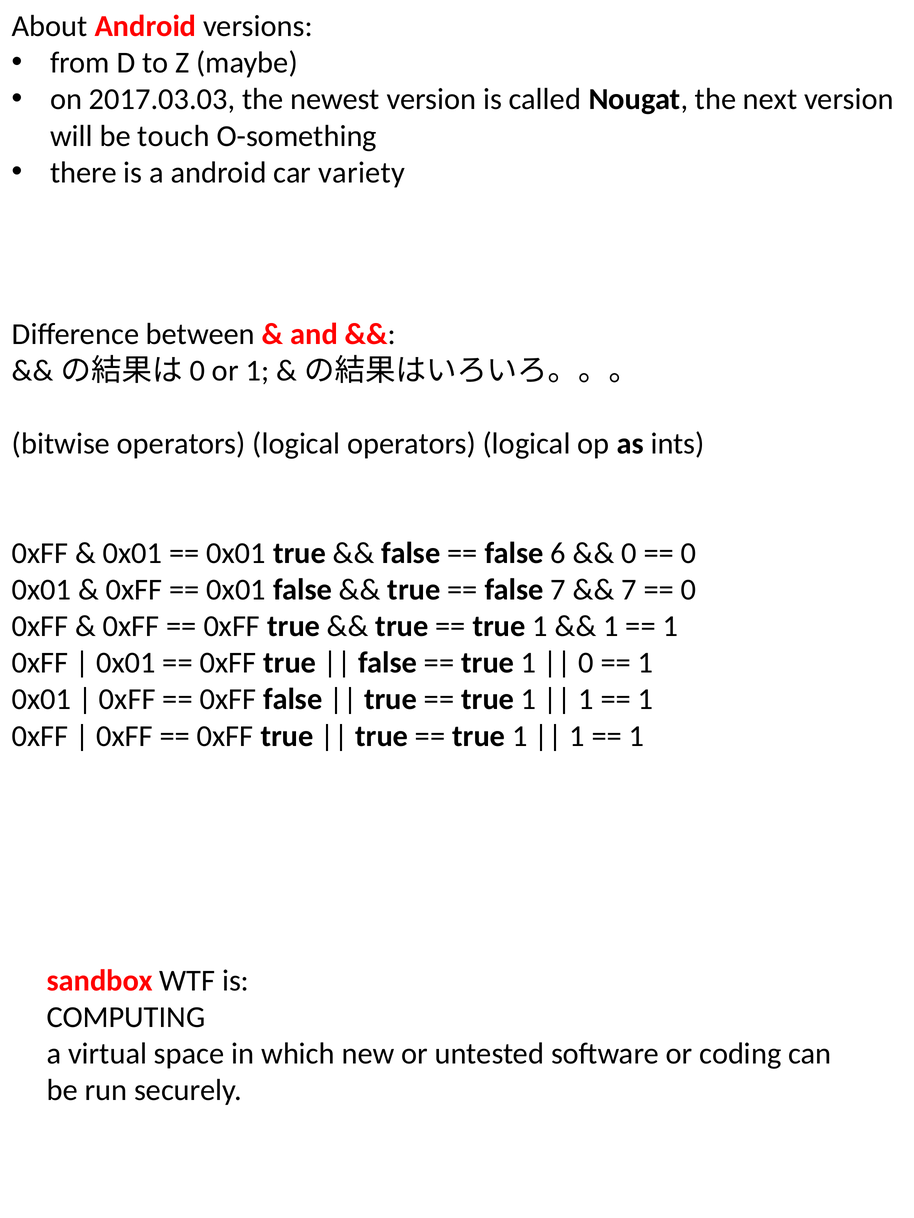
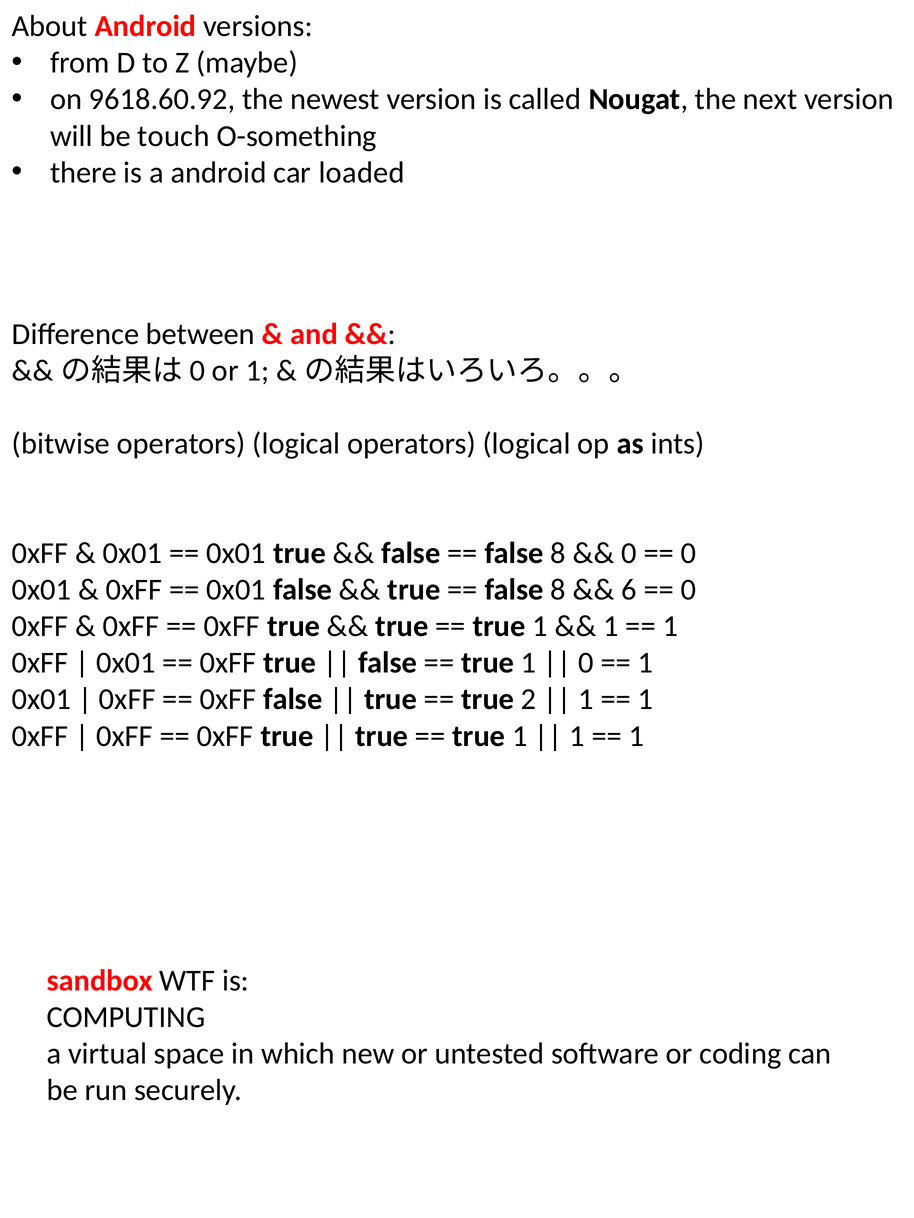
2017.03.03: 2017.03.03 -> 9618.60.92 (162, 99)
variety: variety -> loaded (362, 173)
6: 6 -> 8 (558, 554)
7: 7 -> 8 (558, 590)
7: 7 -> 6 (629, 590)
1: 1 -> 2 (529, 700)
